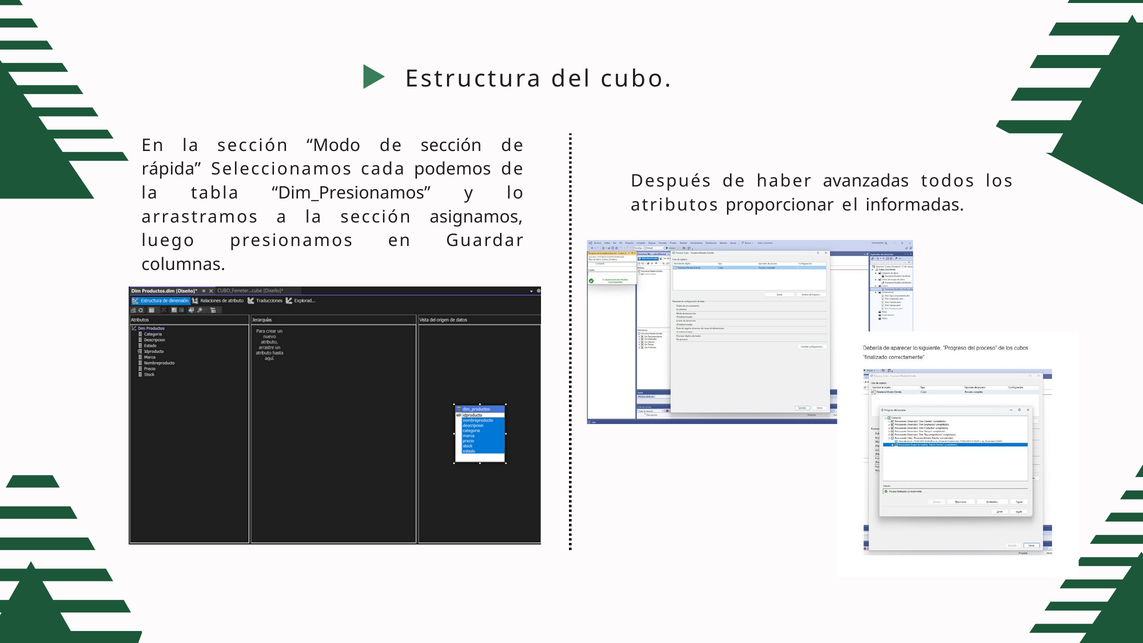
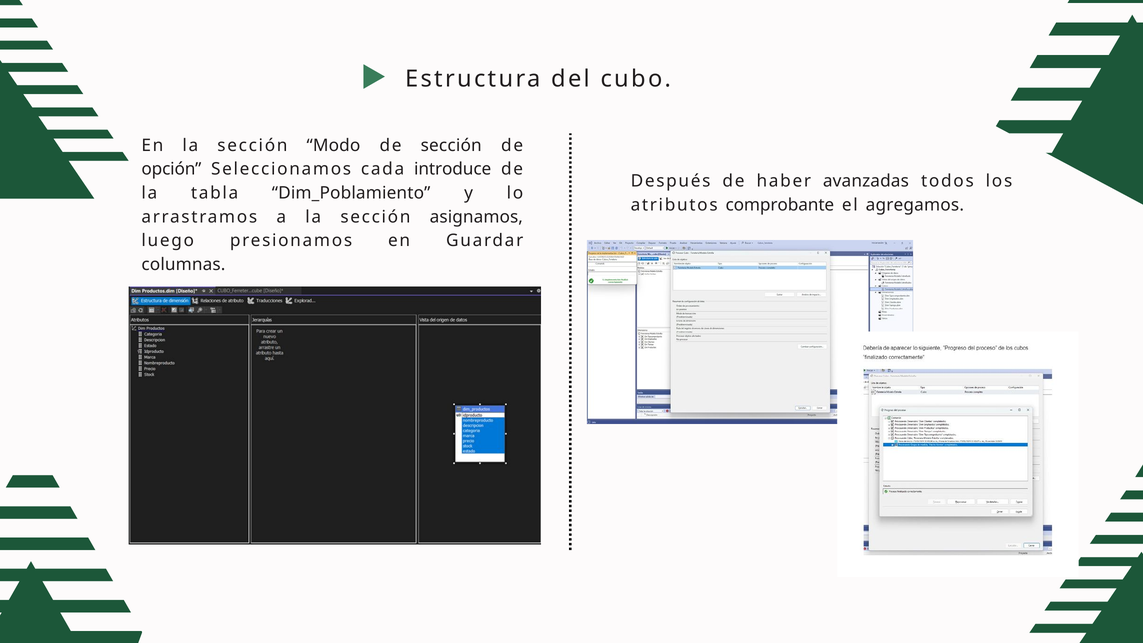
rápida: rápida -> opción (171, 169)
podemos: podemos -> introduce (453, 169)
Dim_Presionamos: Dim_Presionamos -> Dim_Poblamiento (351, 193)
proporcionar: proporcionar -> comprobante (780, 205)
informadas: informadas -> agregamos (915, 205)
